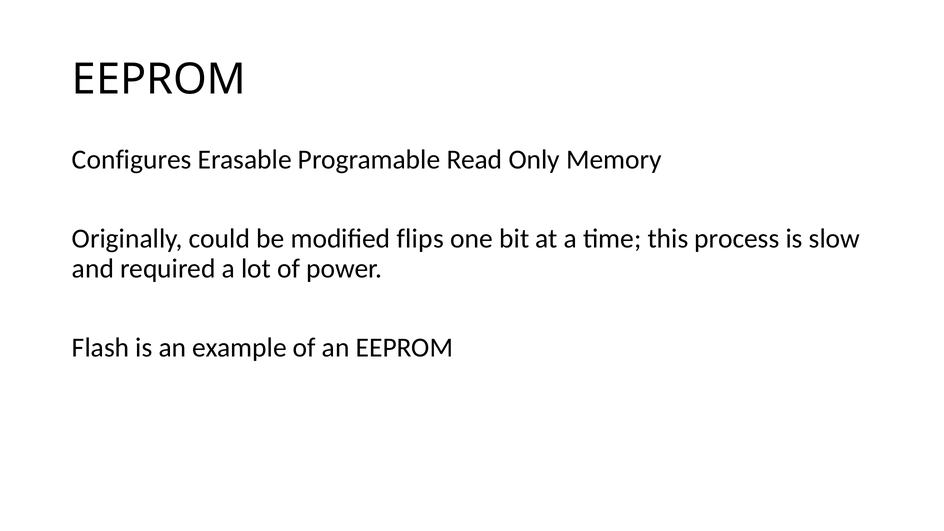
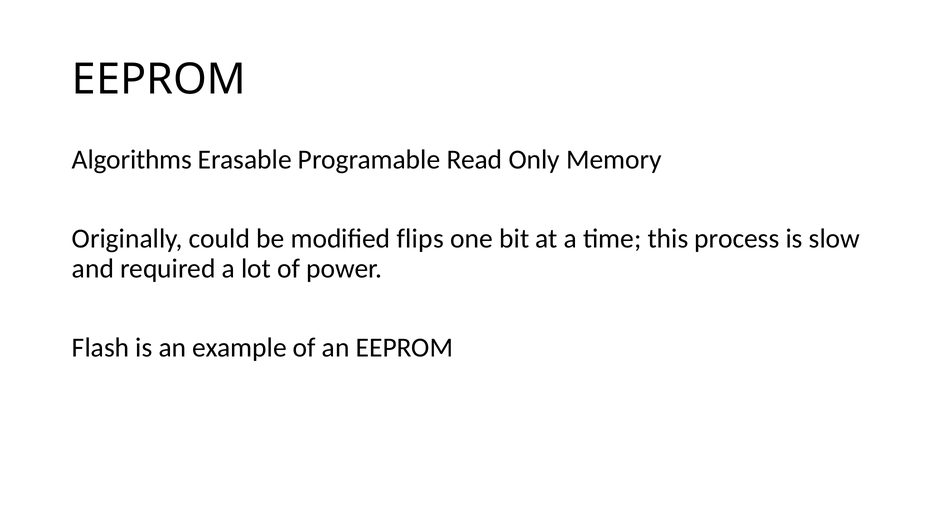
Configures: Configures -> Algorithms (132, 160)
